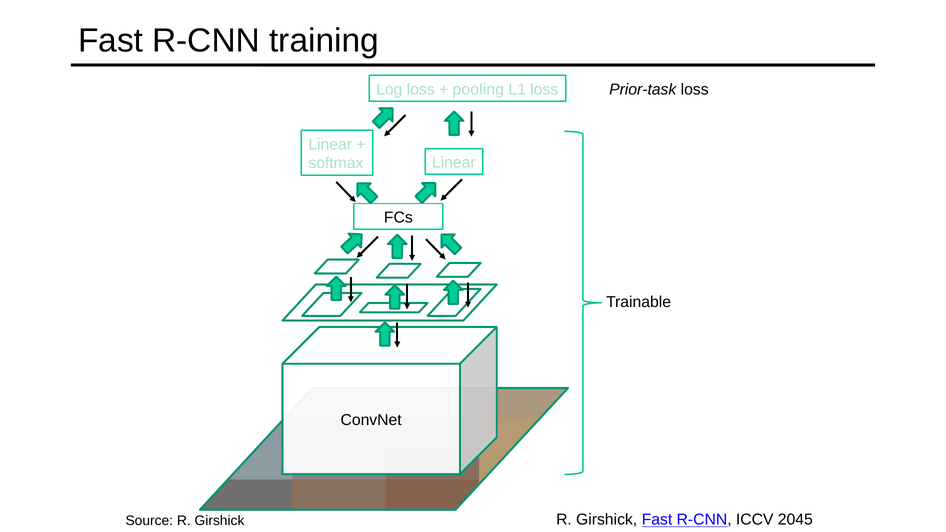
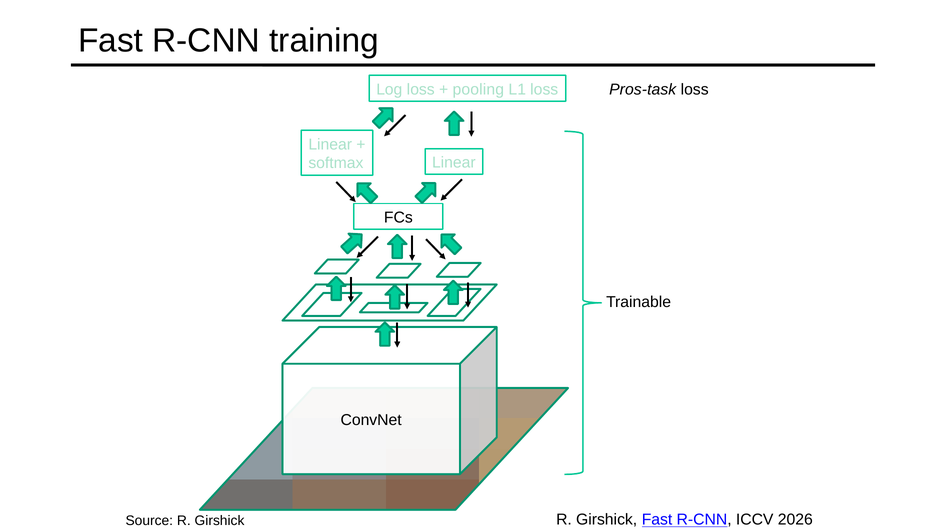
Prior-task: Prior-task -> Pros-task (643, 89)
2045: 2045 -> 2026 (795, 520)
